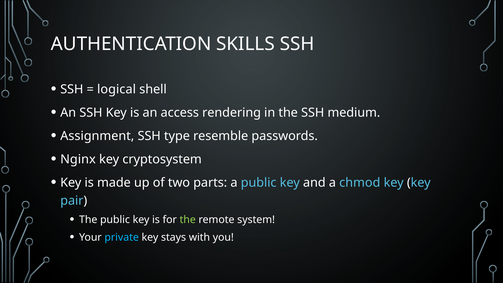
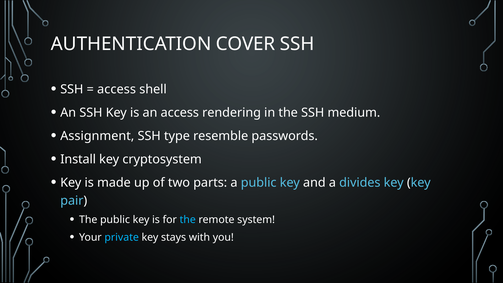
SKILLS: SKILLS -> COVER (246, 44)
logical: logical -> access (117, 89)
Nginx: Nginx -> Install (78, 159)
chmod: chmod -> divides (360, 183)
the colour: light green -> light blue (188, 220)
